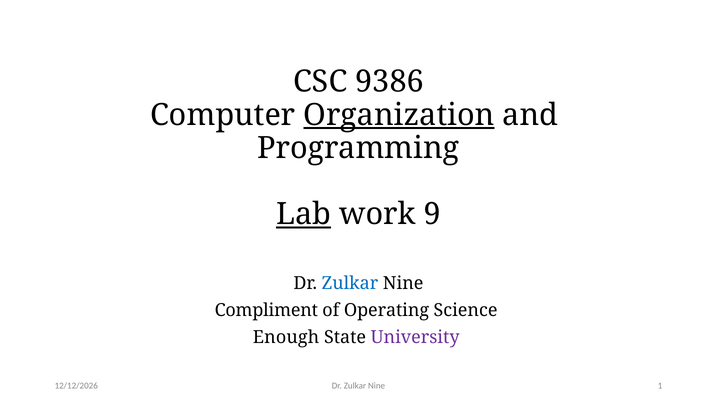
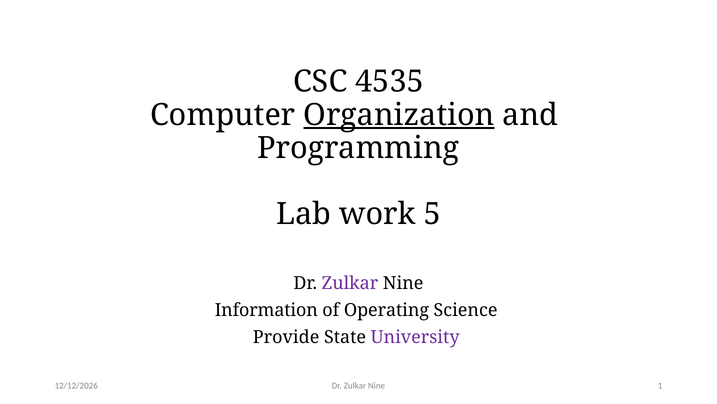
9386: 9386 -> 4535 (390, 82)
Lab underline: present -> none (304, 214)
9: 9 -> 5 (432, 214)
Zulkar colour: blue -> purple (350, 283)
Compliment: Compliment -> Information (266, 310)
Enough: Enough -> Provide (286, 337)
